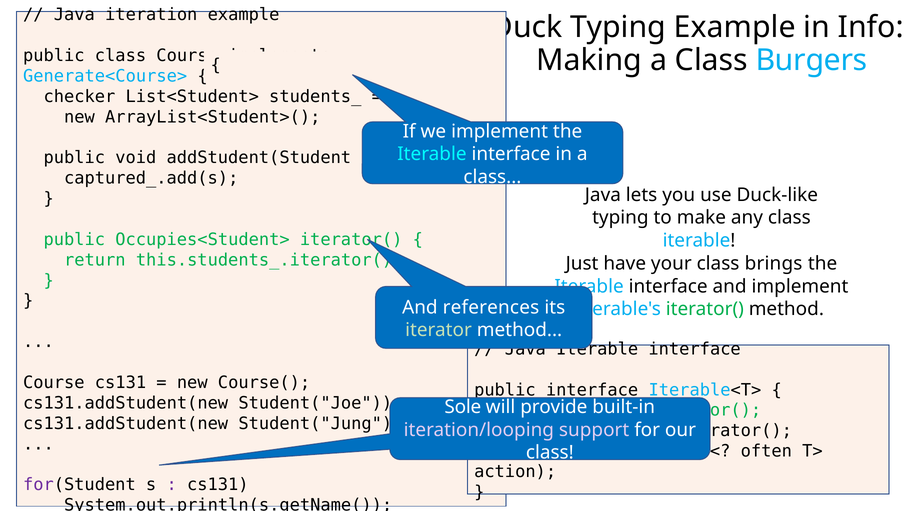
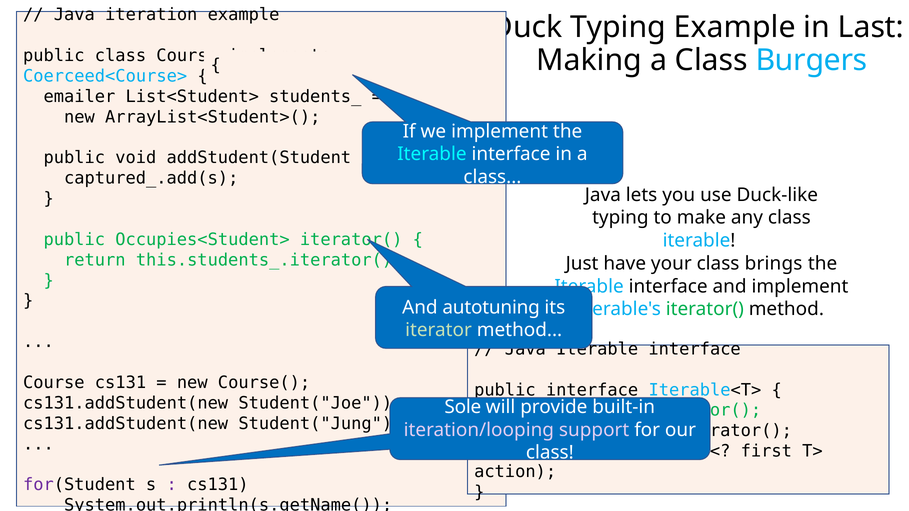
Info: Info -> Last (871, 28)
Generate<Course>: Generate<Course> -> Coerceed<Course> (105, 76)
checker: checker -> emailer (79, 97)
references: references -> autotuning (491, 308)
often: often -> first (766, 451)
